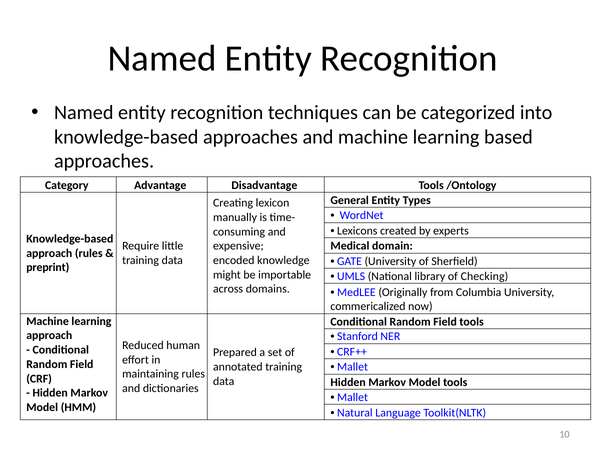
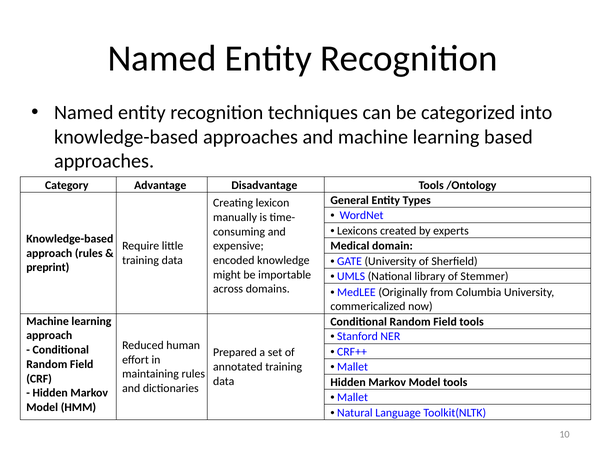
Checking: Checking -> Stemmer (484, 276)
